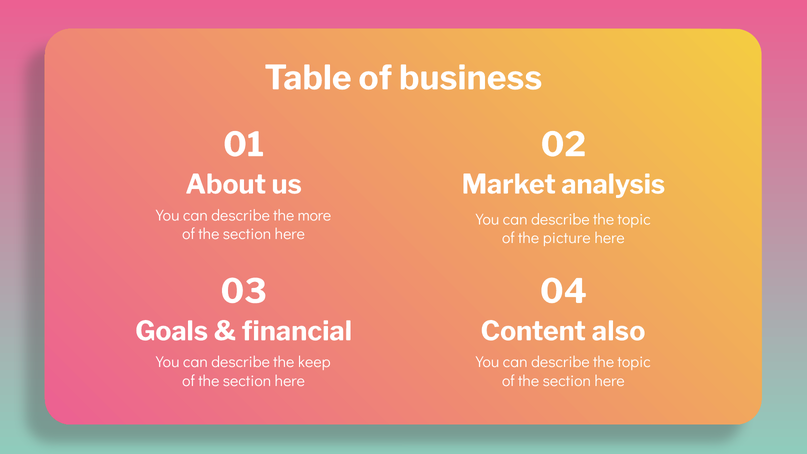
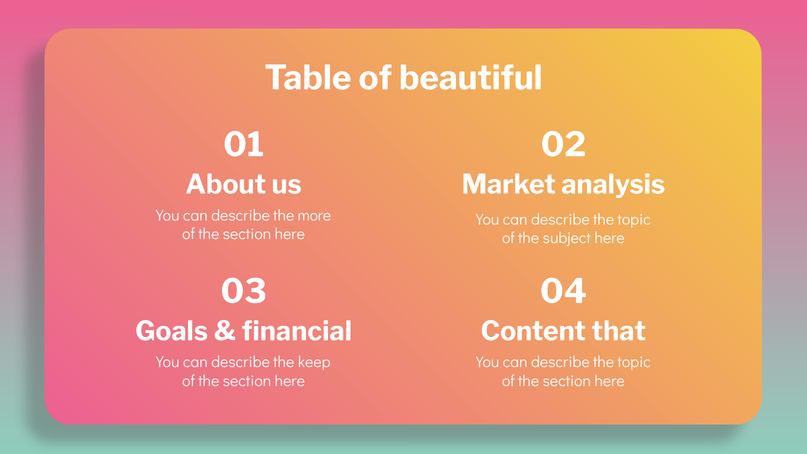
business: business -> beautiful (471, 78)
picture: picture -> subject (567, 238)
also: also -> that (619, 331)
